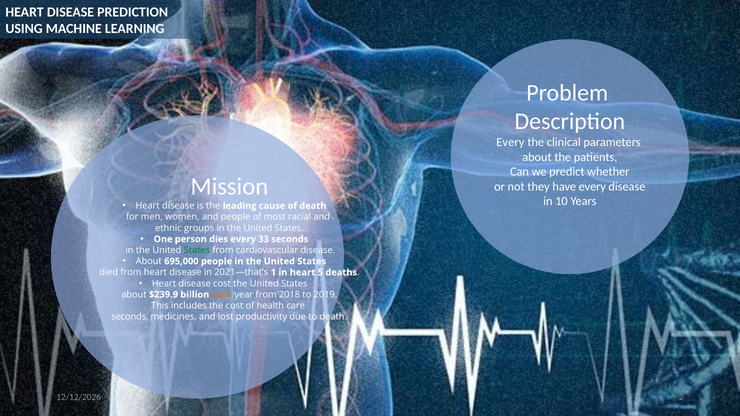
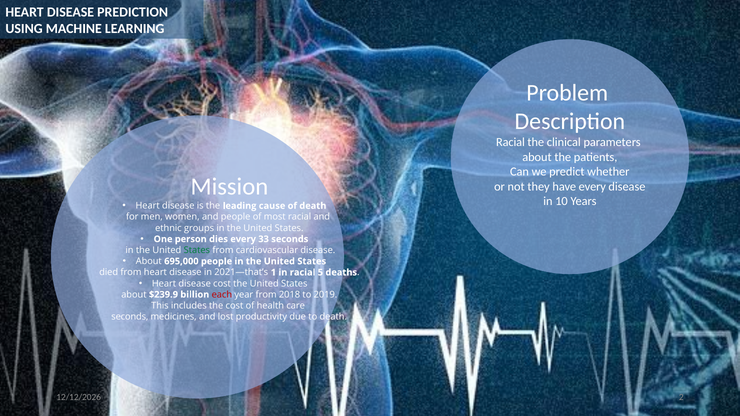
Every: Every -> Racial (510, 142)
in heart: heart -> racial (303, 273)
each colour: orange -> red (222, 295)
